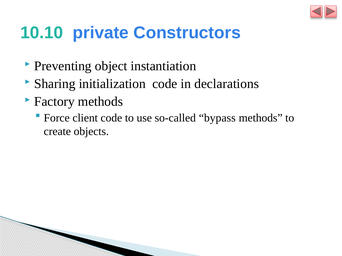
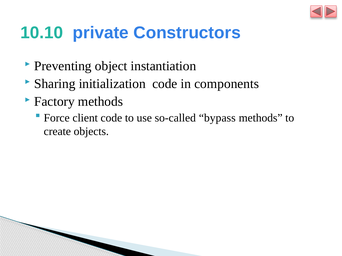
declarations: declarations -> components (227, 84)
